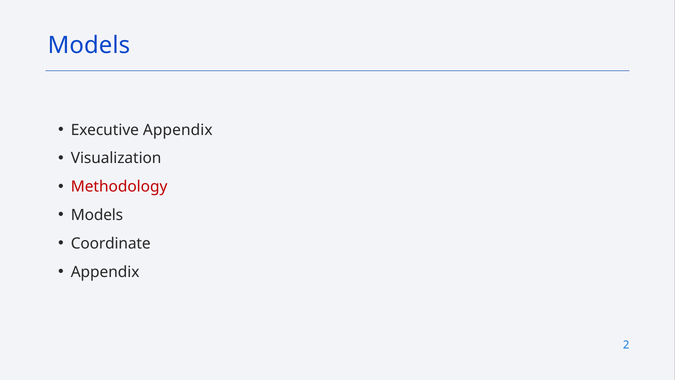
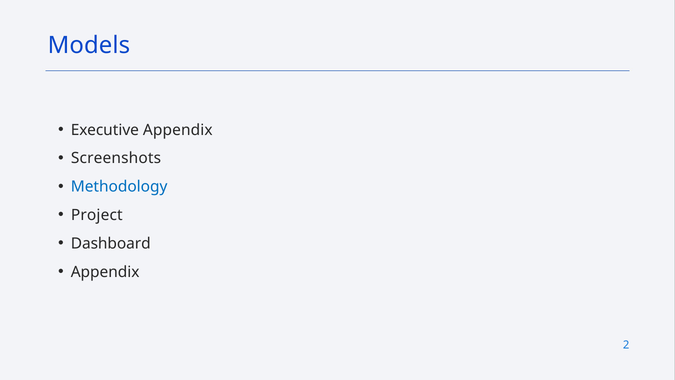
Visualization: Visualization -> Screenshots (116, 158)
Methodology colour: red -> blue (119, 187)
Models: Models -> Project (97, 215)
Coordinate: Coordinate -> Dashboard (111, 243)
